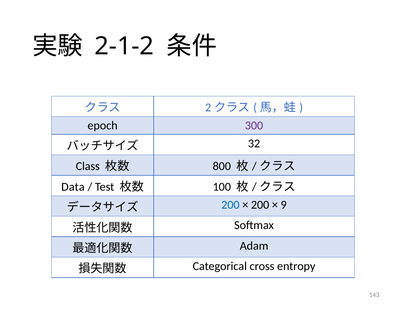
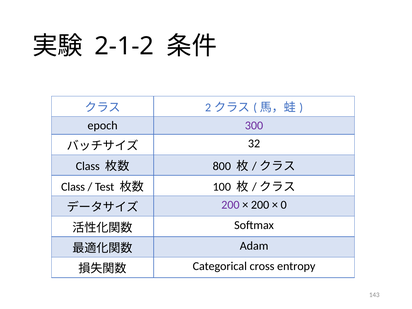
Data: Data -> Class (73, 187)
200 colour: blue -> purple (230, 205)
9: 9 -> 0 (284, 205)
